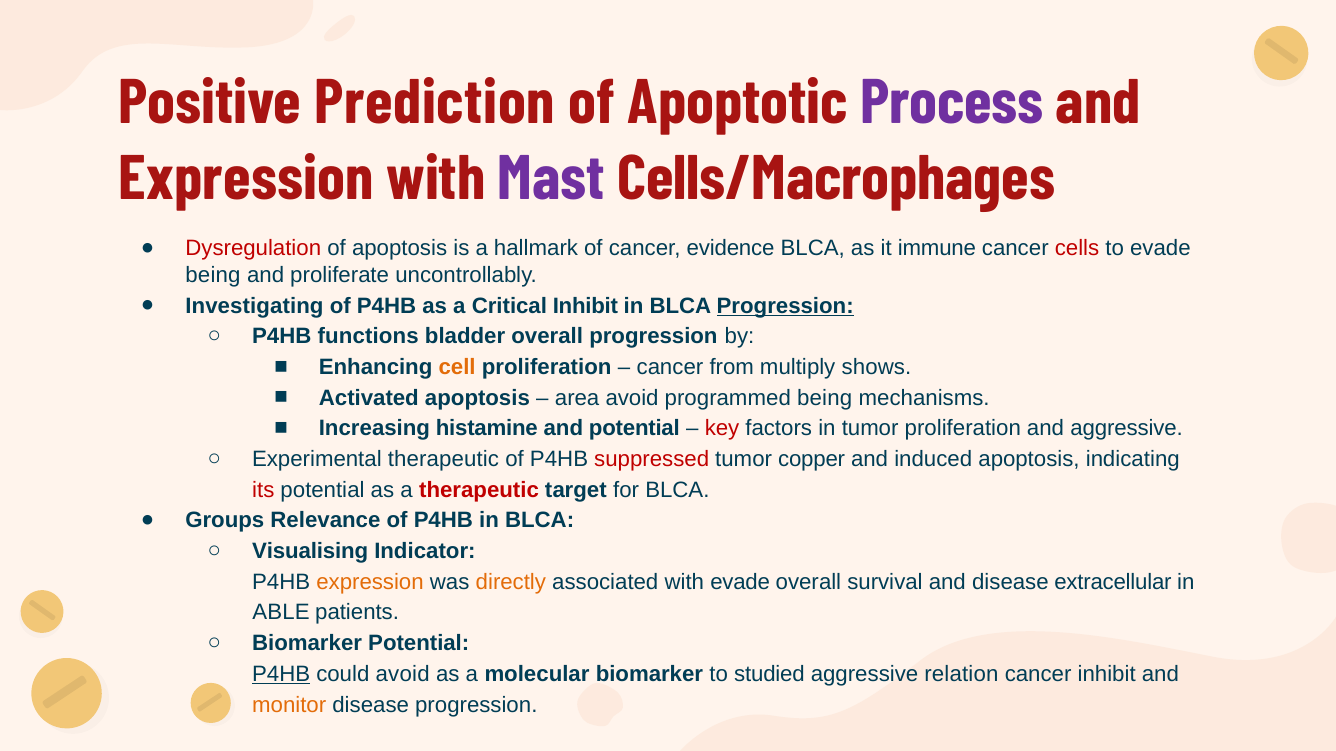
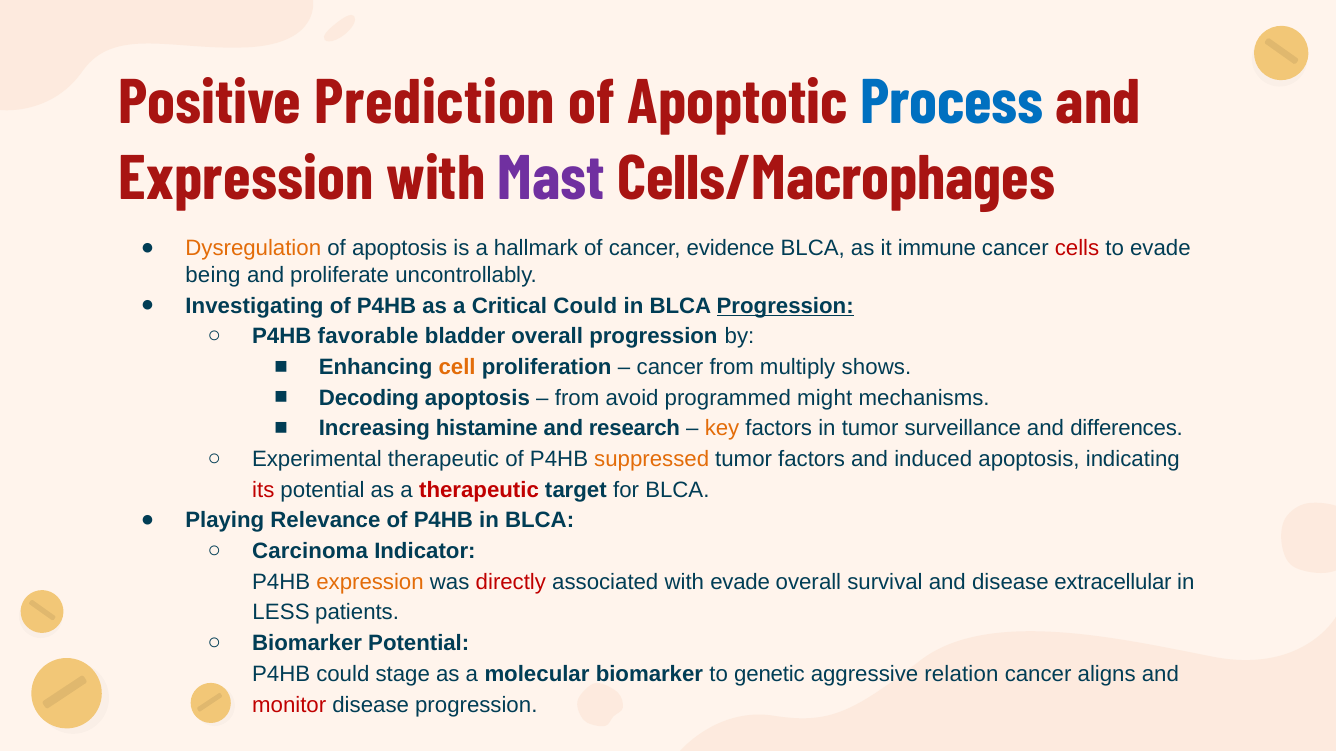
Process colour: purple -> blue (952, 103)
Dysregulation colour: red -> orange (253, 248)
Critical Inhibit: Inhibit -> Could (585, 306)
functions: functions -> favorable (368, 337)
Activated: Activated -> Decoding (369, 398)
area: area -> from (577, 398)
programmed being: being -> might (825, 398)
and potential: potential -> research (634, 429)
key colour: red -> orange (722, 429)
tumor proliferation: proliferation -> surveillance (963, 429)
and aggressive: aggressive -> differences (1127, 429)
suppressed colour: red -> orange (652, 459)
tumor copper: copper -> factors (812, 459)
Groups: Groups -> Playing (225, 521)
Visualising: Visualising -> Carcinoma (310, 552)
directly colour: orange -> red (511, 582)
ABLE: ABLE -> LESS (281, 613)
P4HB underline: present -> none (281, 674)
could avoid: avoid -> stage (403, 674)
studied: studied -> genetic (769, 674)
cancer inhibit: inhibit -> aligns (1107, 674)
monitor colour: orange -> red (289, 705)
